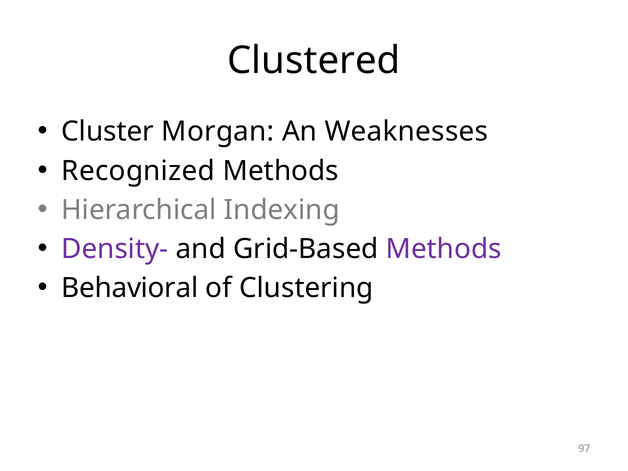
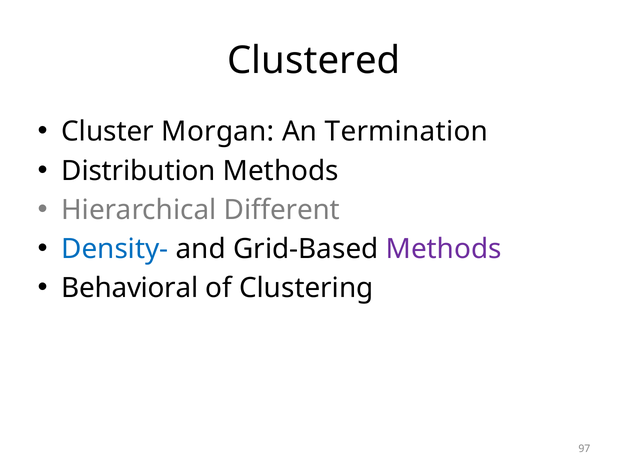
Weaknesses: Weaknesses -> Termination (406, 132)
Recognized: Recognized -> Distribution (138, 171)
Indexing: Indexing -> Different (282, 210)
Density- colour: purple -> blue (115, 249)
